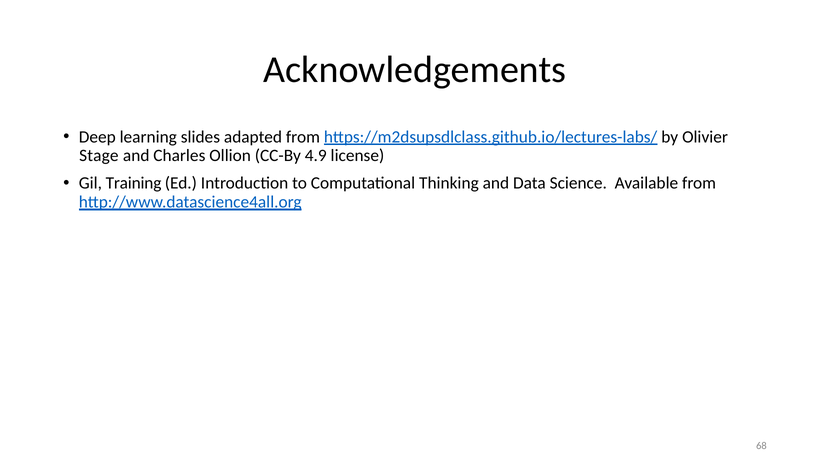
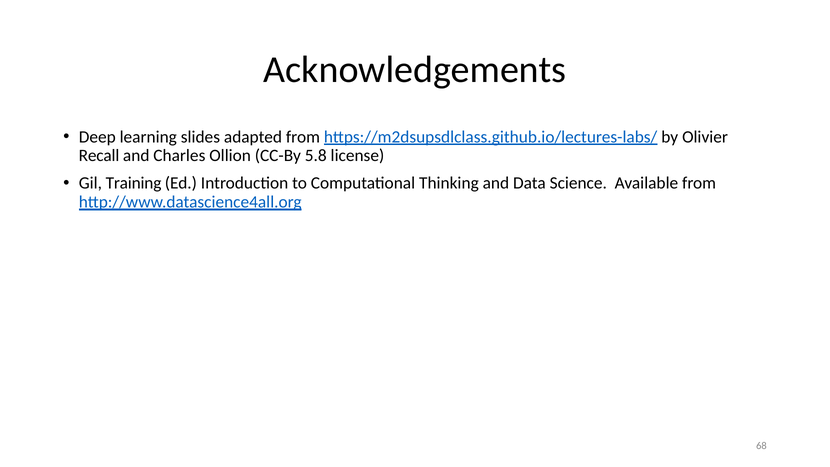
Stage: Stage -> Recall (99, 156)
4.9: 4.9 -> 5.8 (316, 156)
